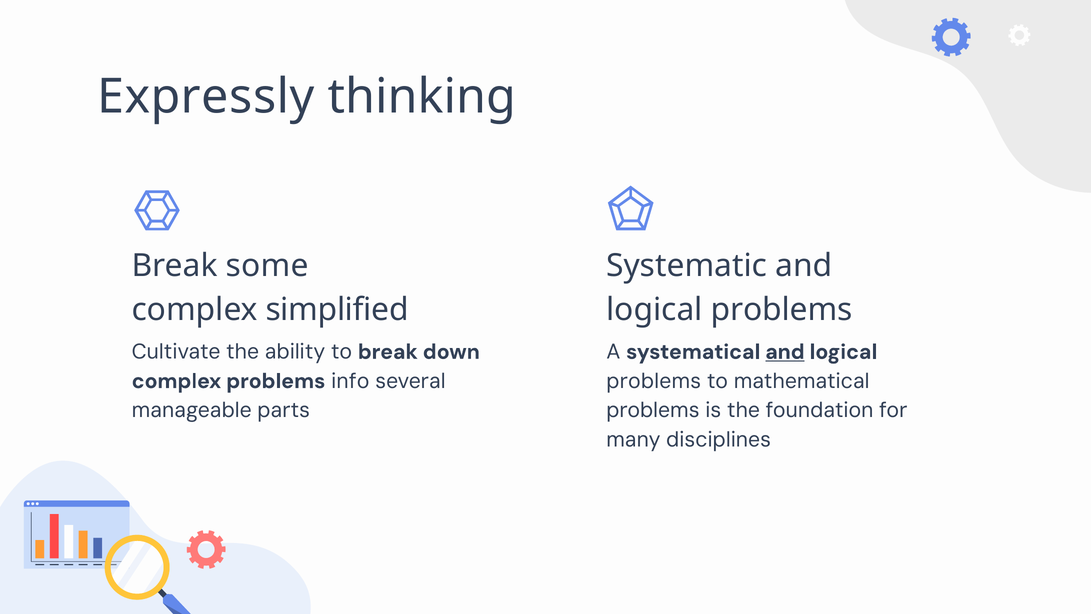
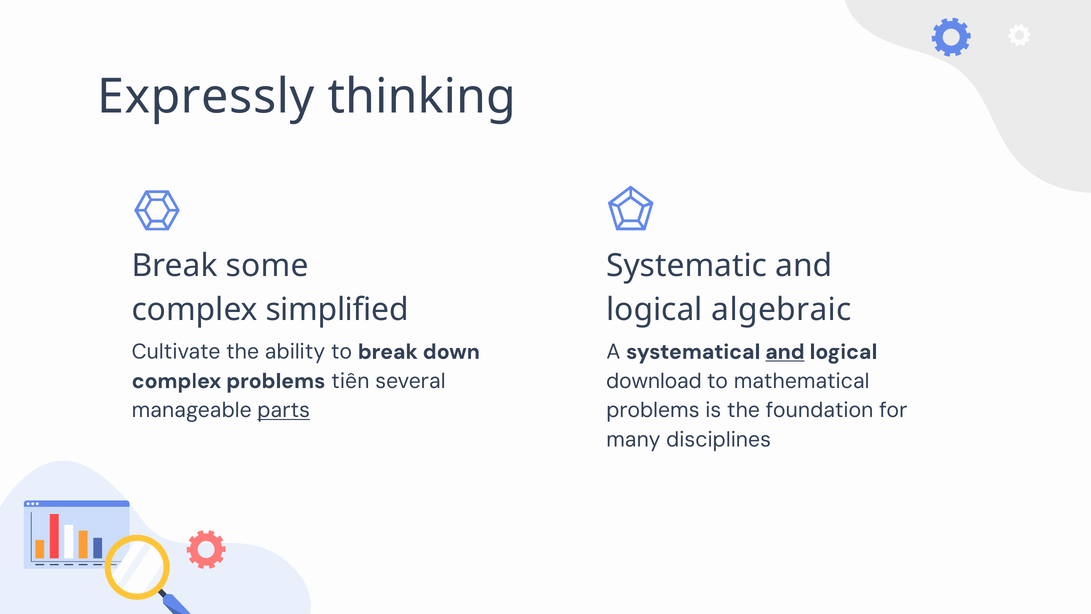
problems: problems -> algebraic (782, 310)
info: info -> tiến (350, 381)
problems: problems -> download (654, 381)
parts underline: none -> present (284, 410)
